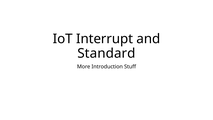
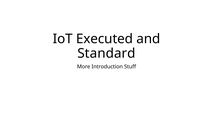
Interrupt: Interrupt -> Executed (105, 39)
